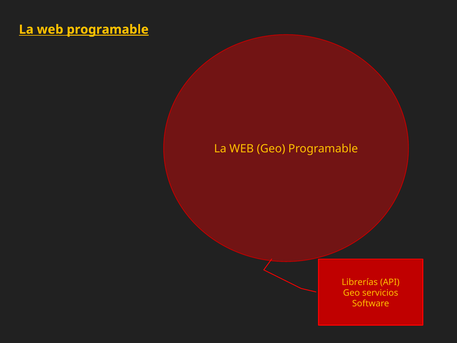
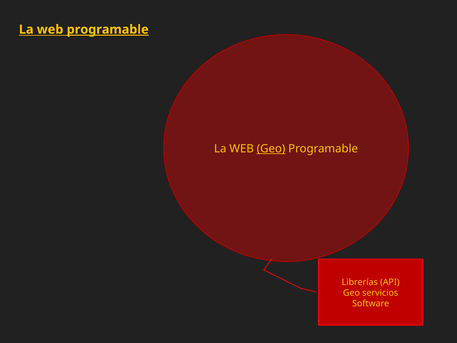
Geo underline: none -> present (271, 149)
